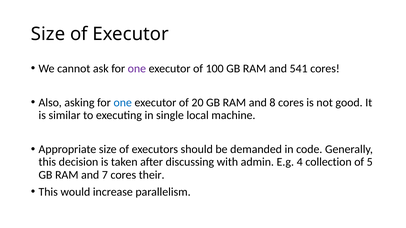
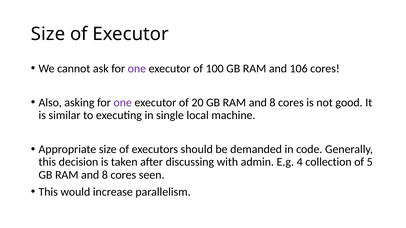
541: 541 -> 106 (299, 69)
one colour: blue -> purple (123, 103)
7: 7 -> 8 (105, 175)
their: their -> seen (152, 175)
